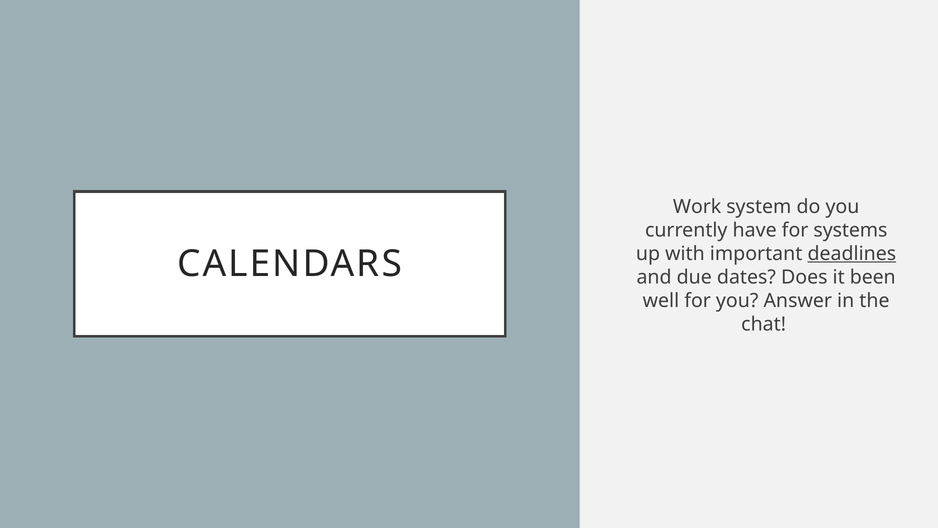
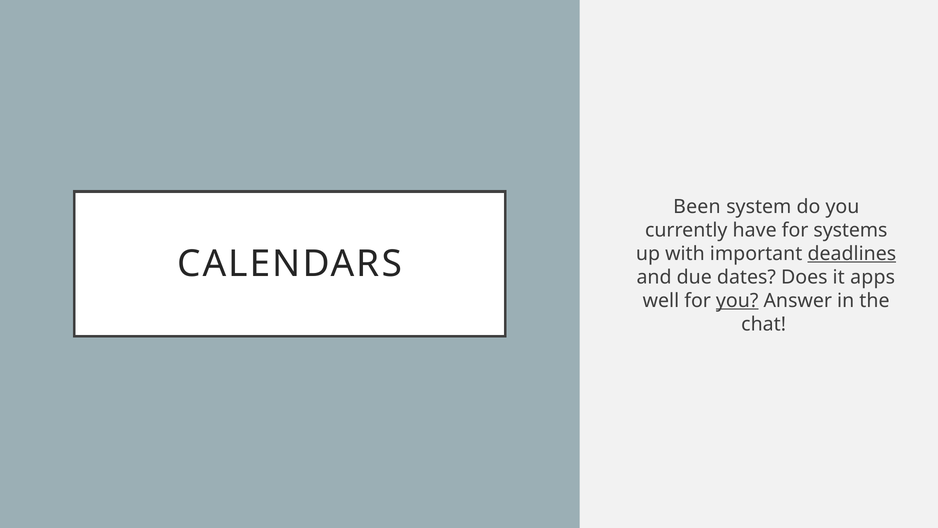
Work: Work -> Been (697, 206)
been: been -> apps (873, 277)
you underline: none -> present (737, 300)
